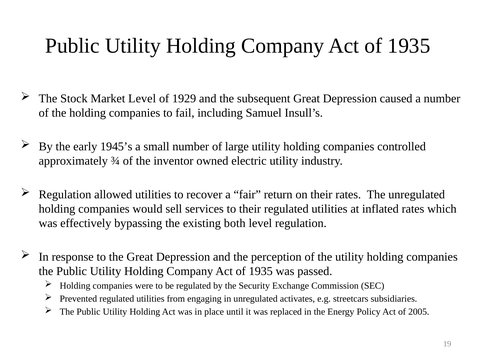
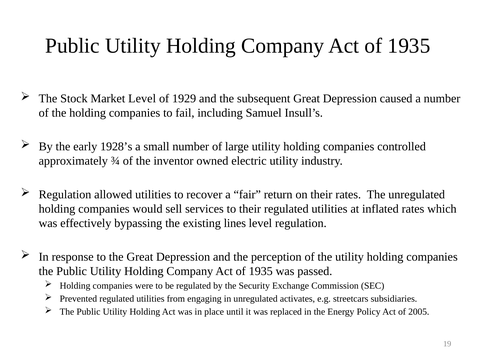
1945’s: 1945’s -> 1928’s (116, 146)
both: both -> lines (235, 223)
